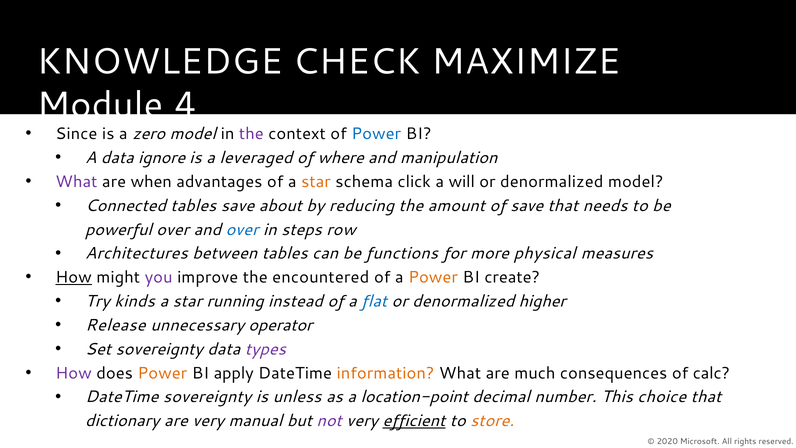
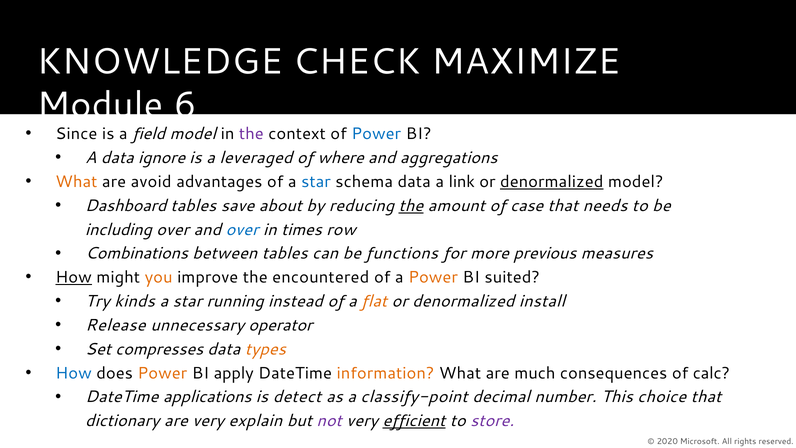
4: 4 -> 6 (185, 105)
zero: zero -> field (149, 134)
manipulation: manipulation -> aggregations (449, 158)
What colour: purple -> orange (76, 182)
when: when -> avoid (151, 182)
star colour: orange -> blue (316, 182)
schema click: click -> data (414, 182)
will: will -> link (462, 182)
denormalized underline: none -> present (552, 182)
Connected: Connected -> Dashboard (126, 206)
the underline: none -> present (411, 206)
of save: save -> case (527, 206)
powerful: powerful -> including (119, 229)
steps: steps -> times (302, 229)
Architectures: Architectures -> Combinations (137, 253)
physical: physical -> previous (545, 253)
you colour: purple -> orange (159, 277)
create: create -> suited (512, 277)
flat colour: blue -> orange (374, 301)
higher: higher -> install (542, 301)
Set sovereignty: sovereignty -> compresses (159, 349)
types colour: purple -> orange (265, 349)
How colour: purple -> blue (74, 373)
DateTime sovereignty: sovereignty -> applications (207, 397)
unless: unless -> detect (297, 397)
location-point: location-point -> classify-point (414, 397)
manual: manual -> explain (255, 421)
store colour: orange -> purple (492, 421)
